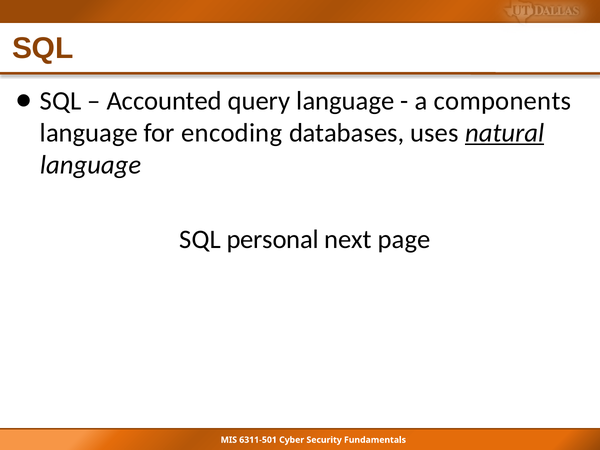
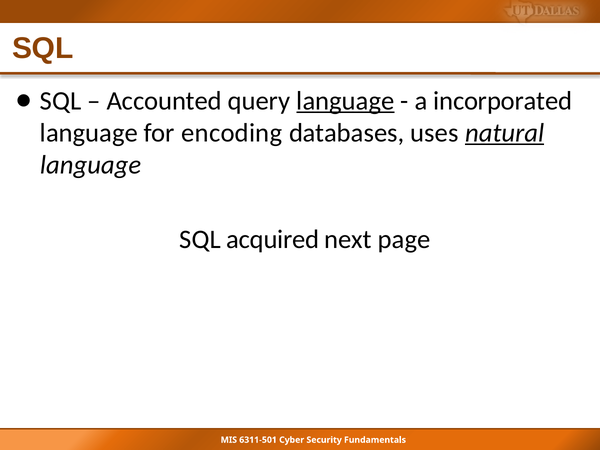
language underline: none -> present (345, 101)
components: components -> incorporated (503, 101)
personal: personal -> acquired (273, 240)
